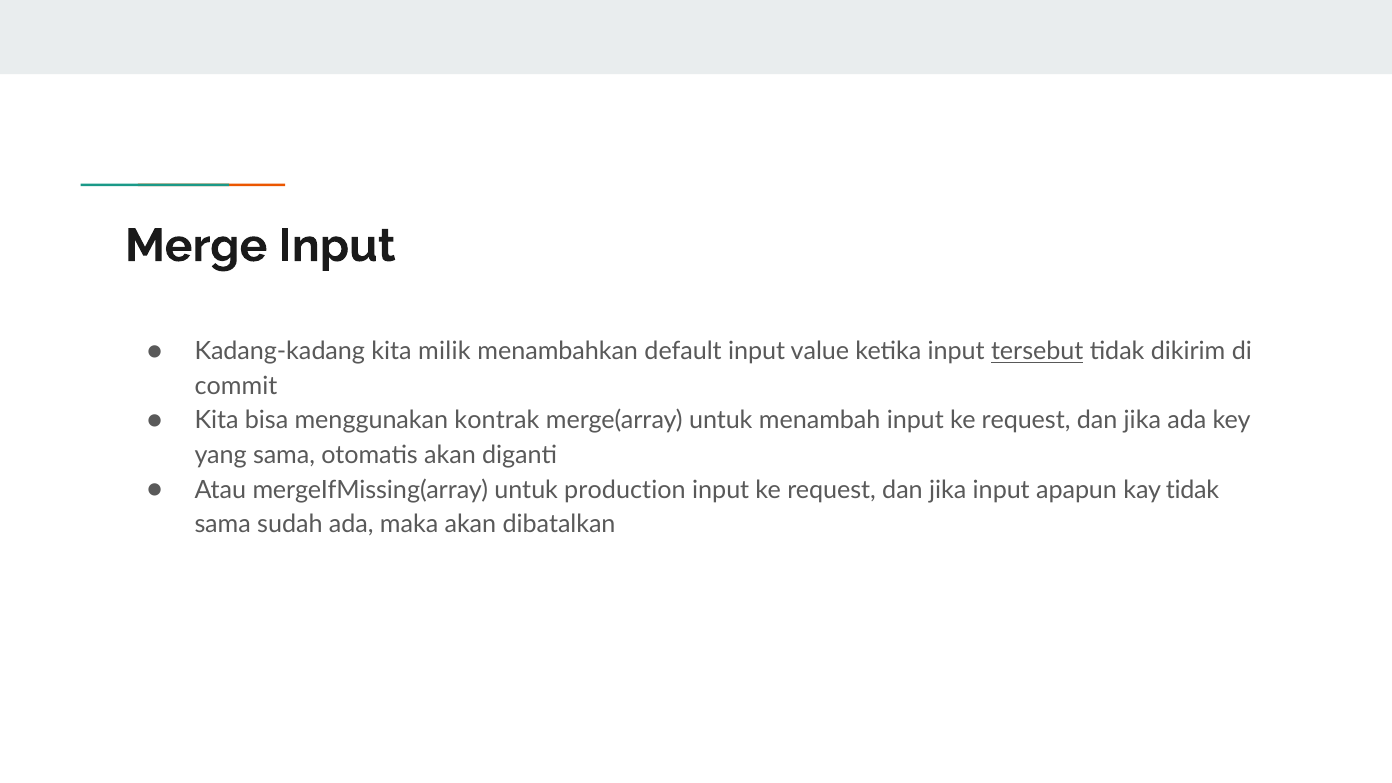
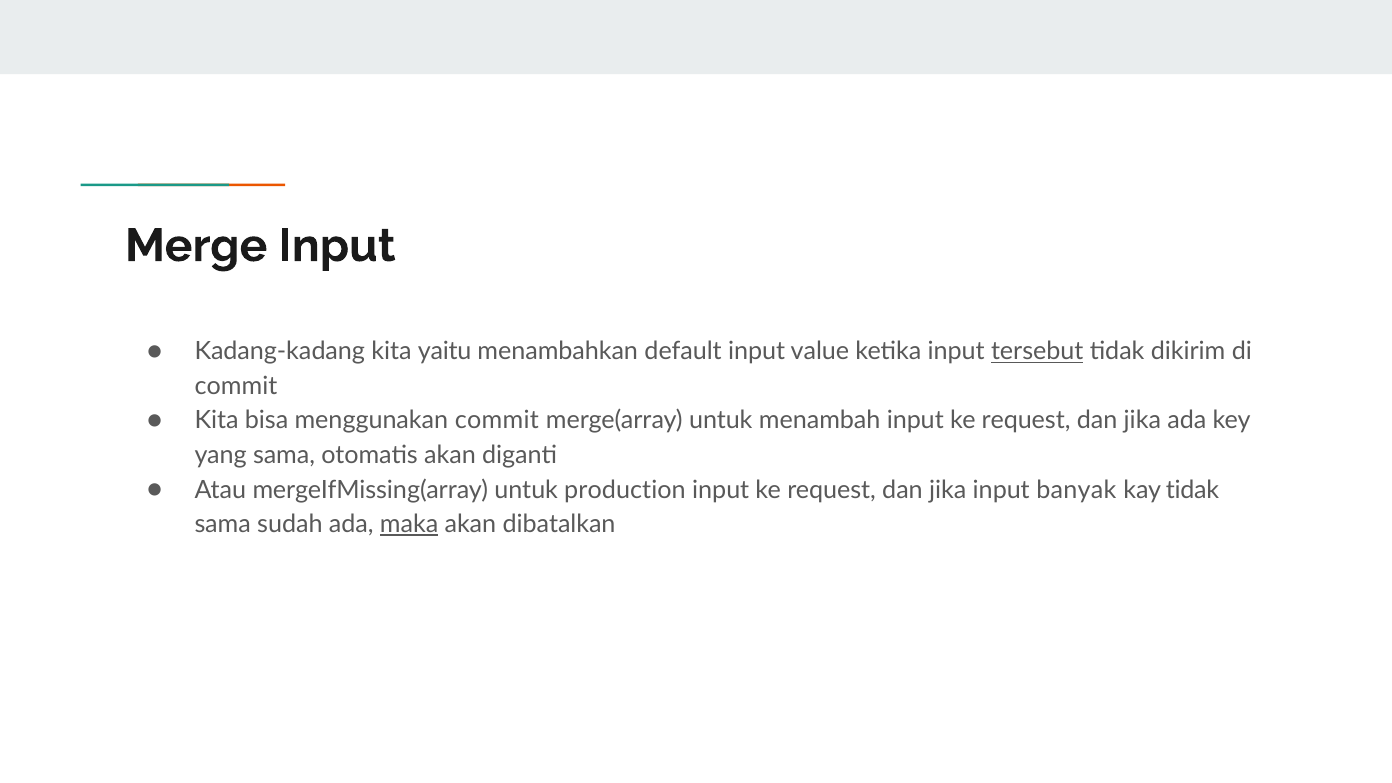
milik: milik -> yaitu (445, 352)
menggunakan kontrak: kontrak -> commit (497, 421)
apapun: apapun -> banyak (1076, 490)
maka underline: none -> present (409, 524)
